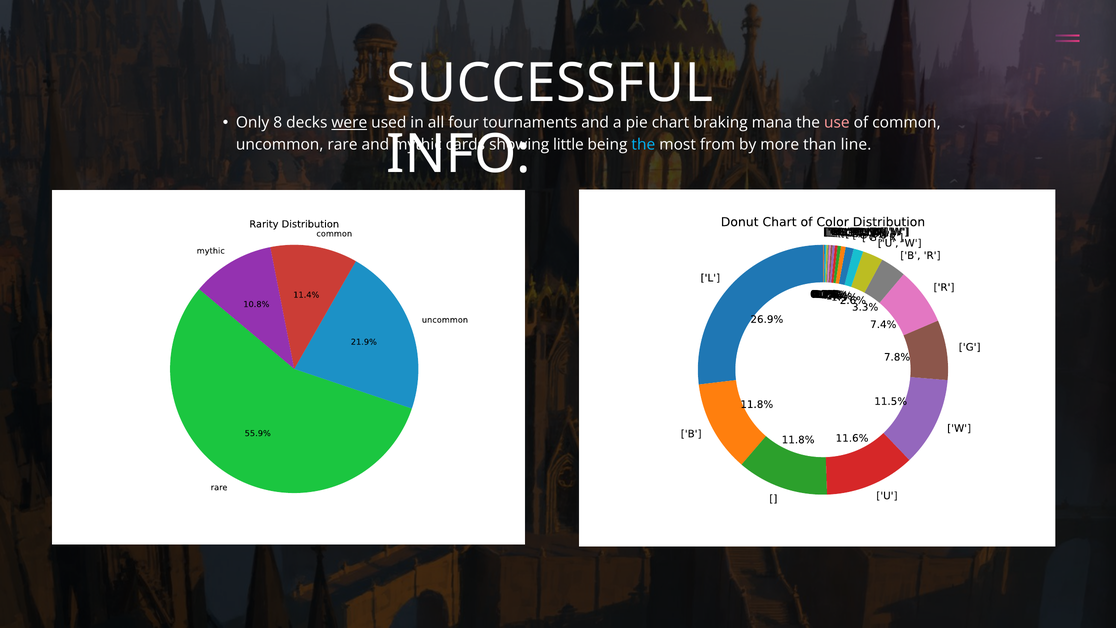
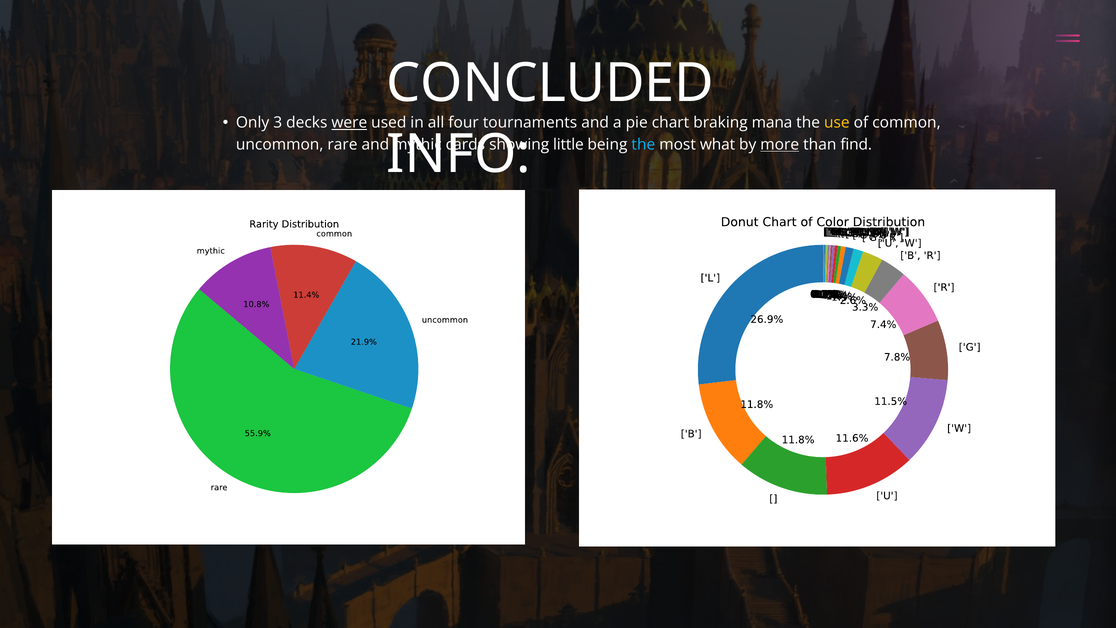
SUCCESSFUL: SUCCESSFUL -> CONCLUDED (550, 83)
8: 8 -> 3 (278, 123)
use colour: pink -> yellow (837, 123)
from: from -> what (718, 145)
more underline: none -> present (780, 145)
line: line -> find (856, 145)
